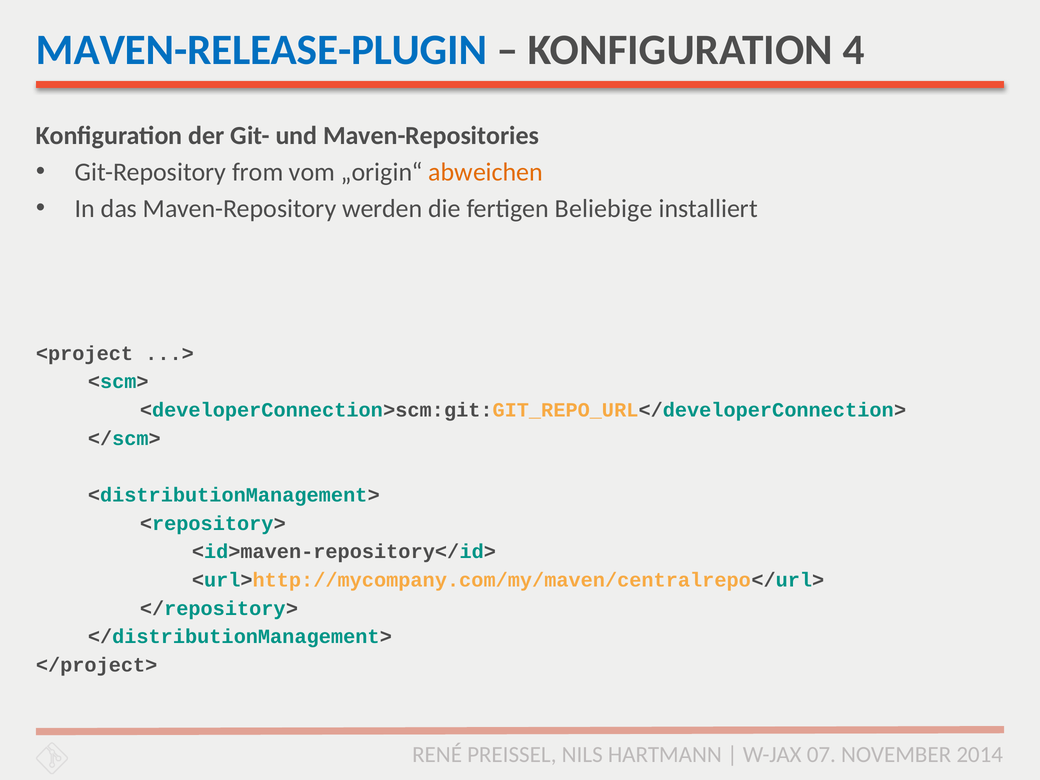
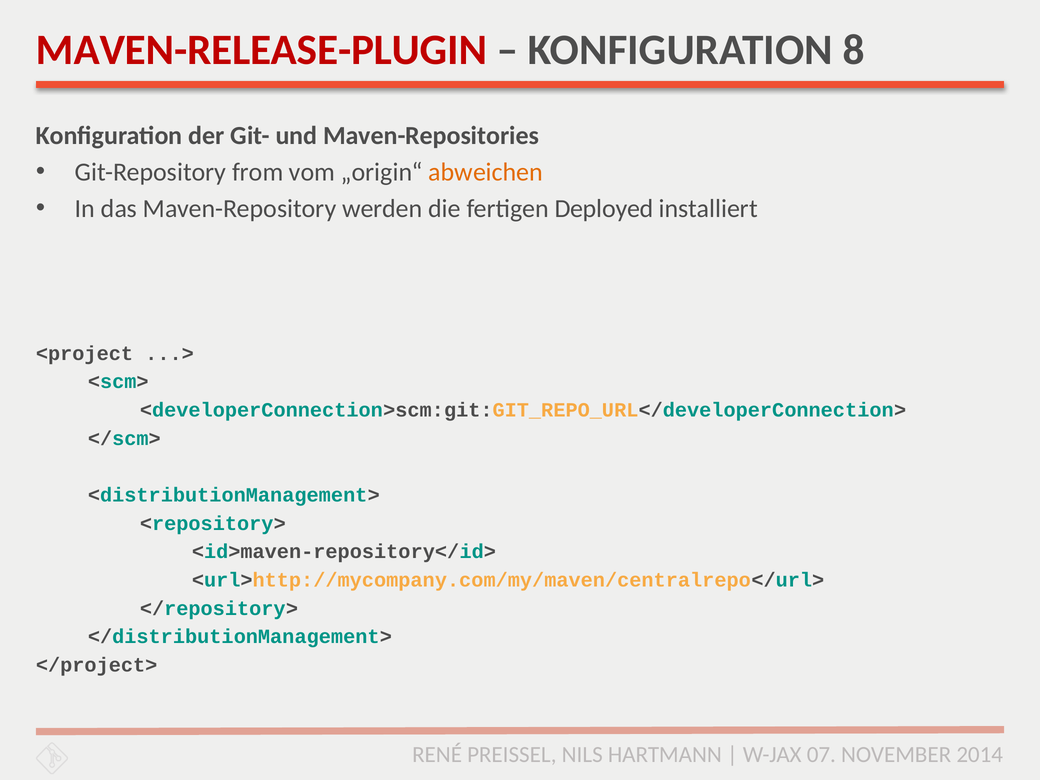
MAVEN-RELEASE-PLUGIN colour: blue -> red (262, 50)
4: 4 -> 8 (854, 50)
Beliebige: Beliebige -> Deployed (604, 209)
